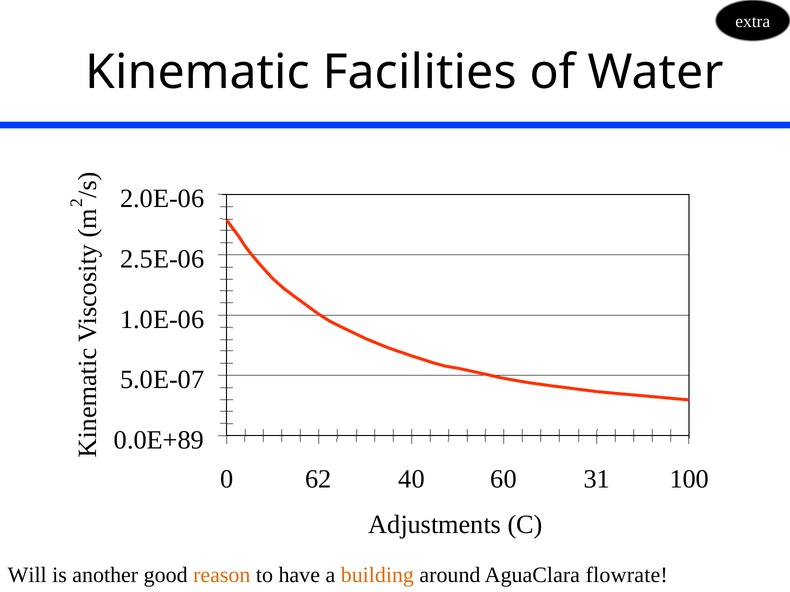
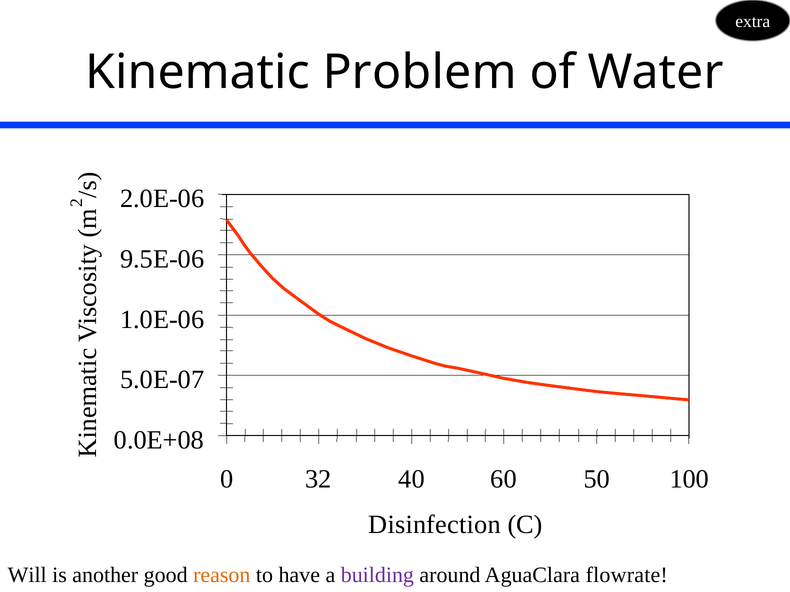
Facilities: Facilities -> Problem (420, 72)
2.5E-06: 2.5E-06 -> 9.5E-06 (162, 259)
0.0E+89: 0.0E+89 -> 0.0E+08 (159, 440)
62: 62 -> 32 (318, 479)
31: 31 -> 50 (597, 479)
Adjustments: Adjustments -> Disinfection (435, 525)
building colour: orange -> purple (377, 575)
